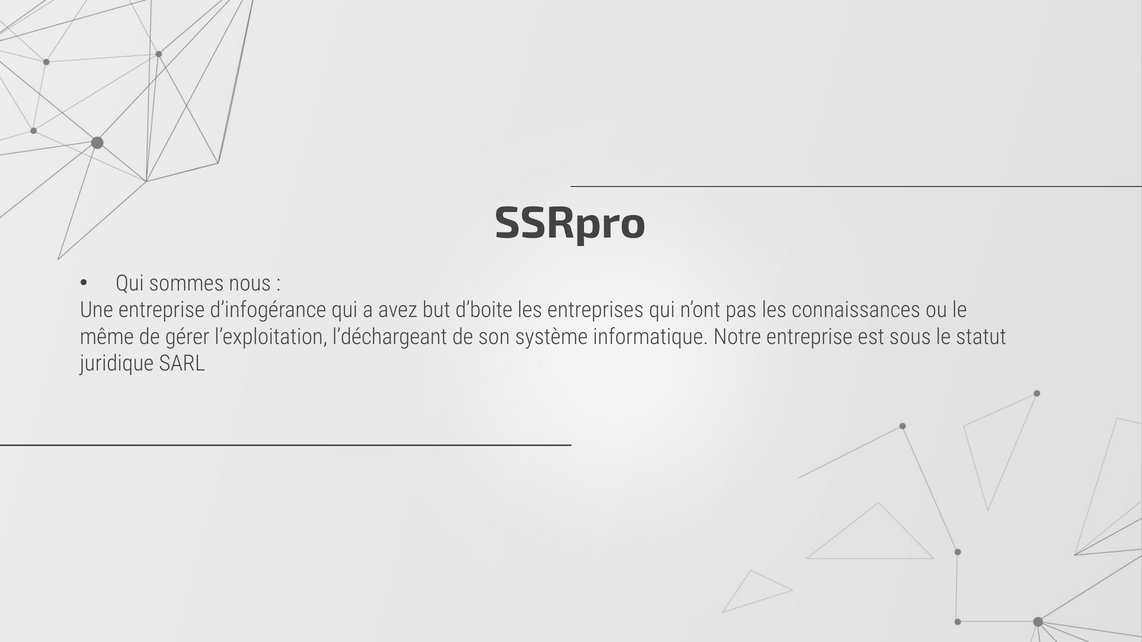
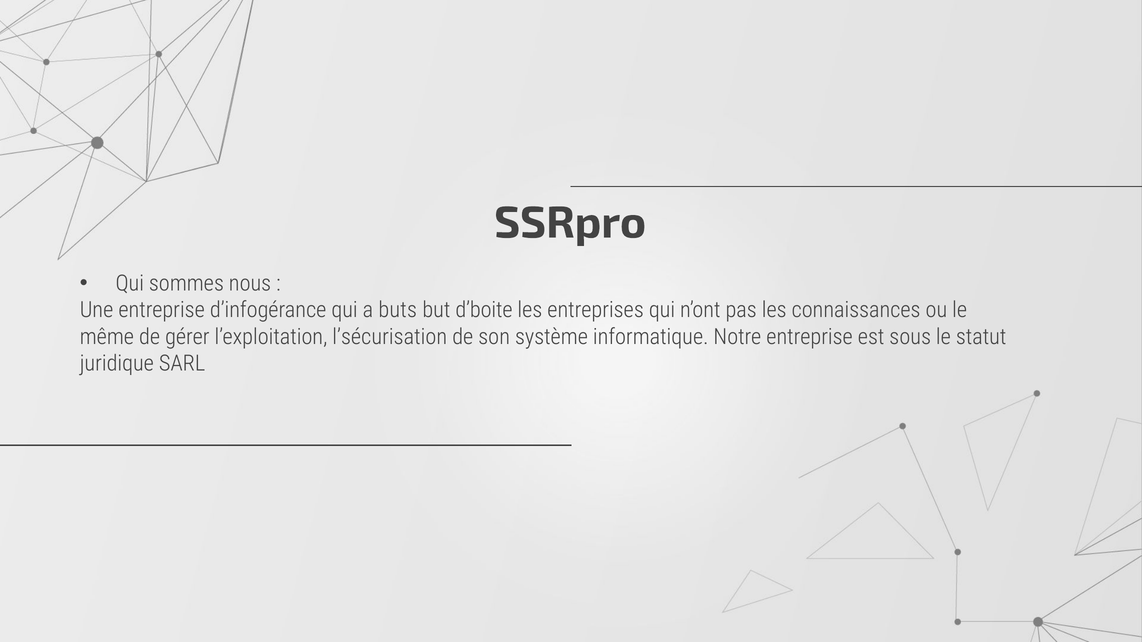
avez: avez -> buts (398, 310)
l’déchargeant: l’déchargeant -> l’sécurisation (390, 337)
